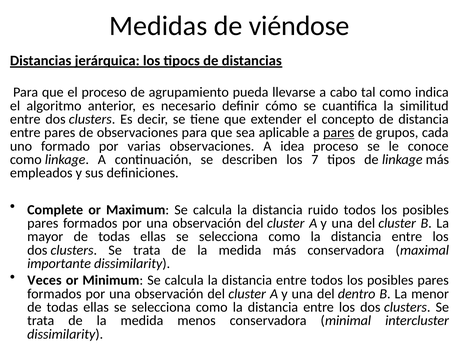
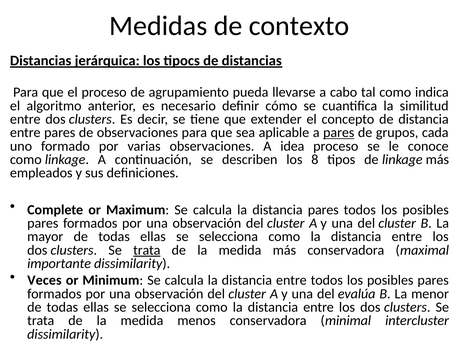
viéndose: viéndose -> contexto (299, 26)
7: 7 -> 8 (315, 160)
distancia ruido: ruido -> pares (323, 210)
trata underline: none -> present (147, 250)
dentro: dentro -> evalúa (357, 294)
